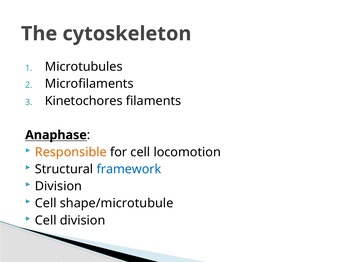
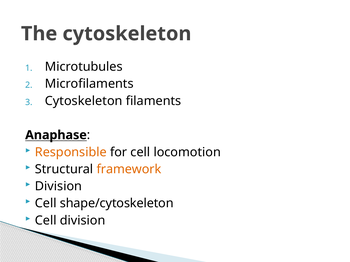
Kinetochores: Kinetochores -> Cytoskeleton (84, 101)
framework colour: blue -> orange (129, 169)
shape/microtubule: shape/microtubule -> shape/cytoskeleton (117, 204)
